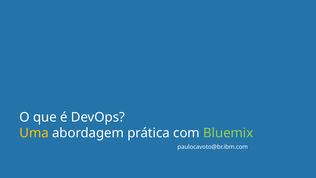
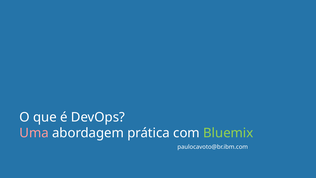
Uma colour: yellow -> pink (34, 133)
